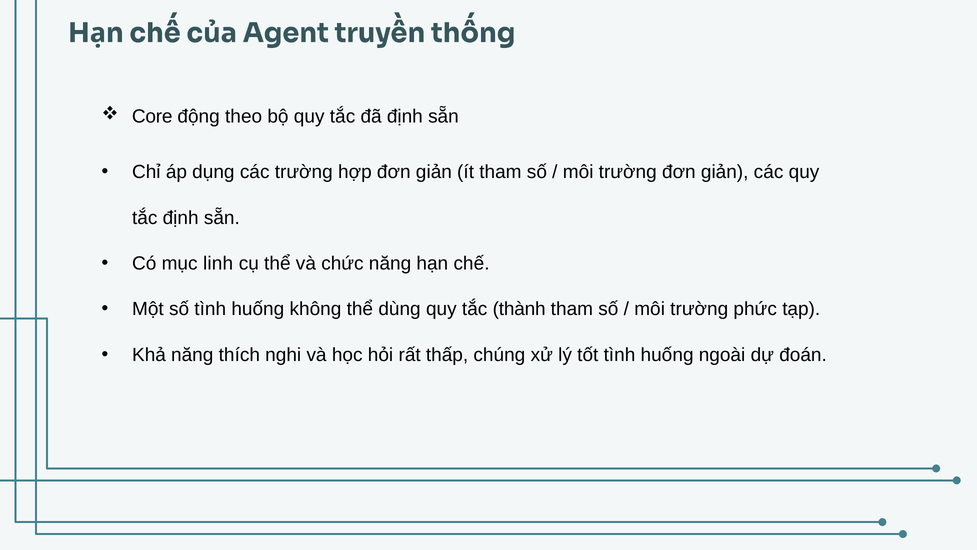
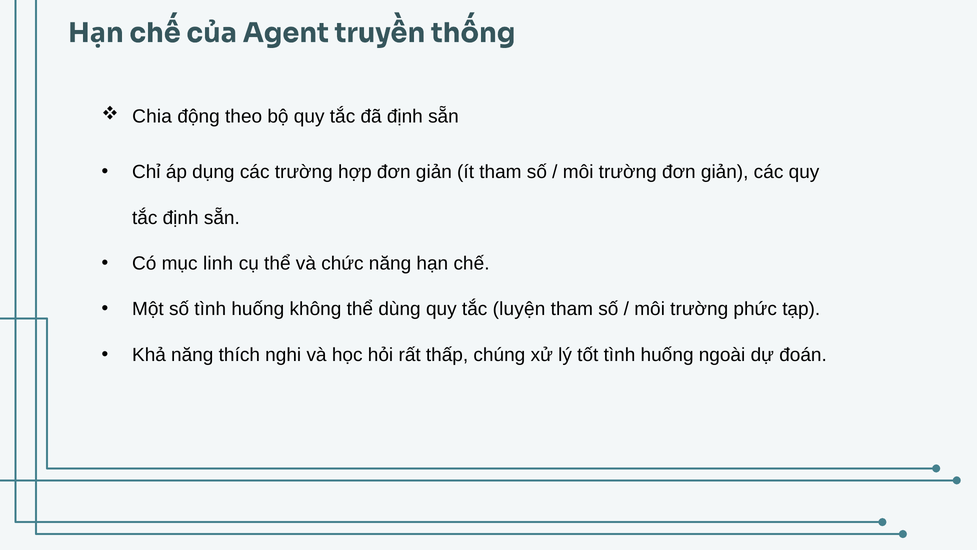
Core: Core -> Chia (152, 116)
thành: thành -> luyện (519, 309)
